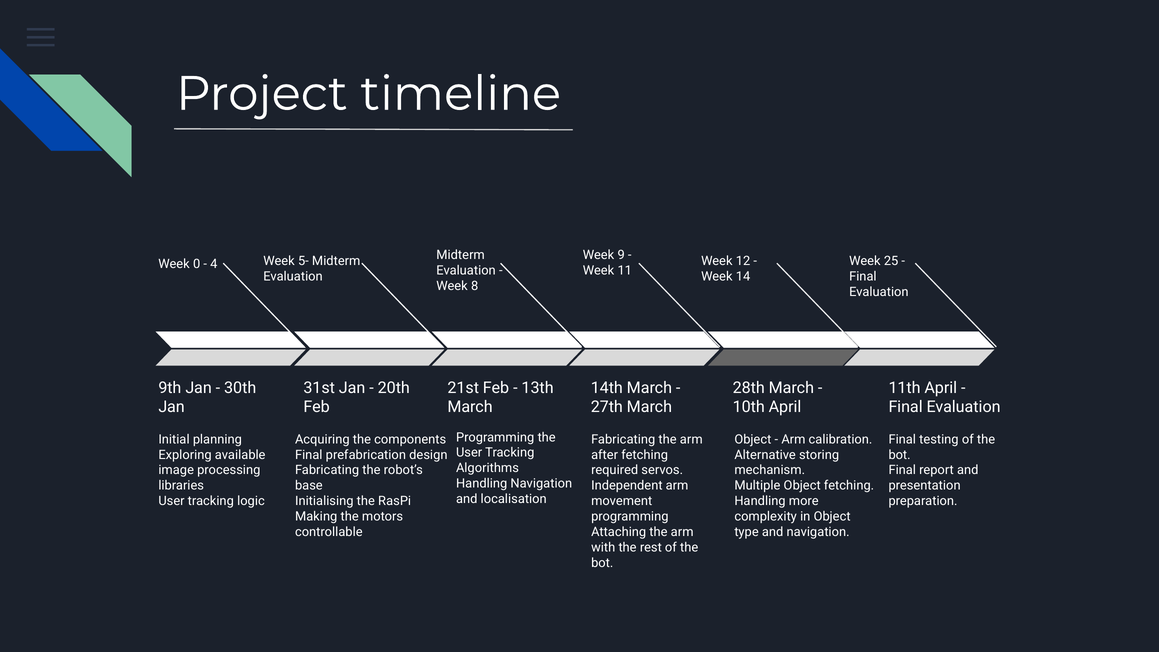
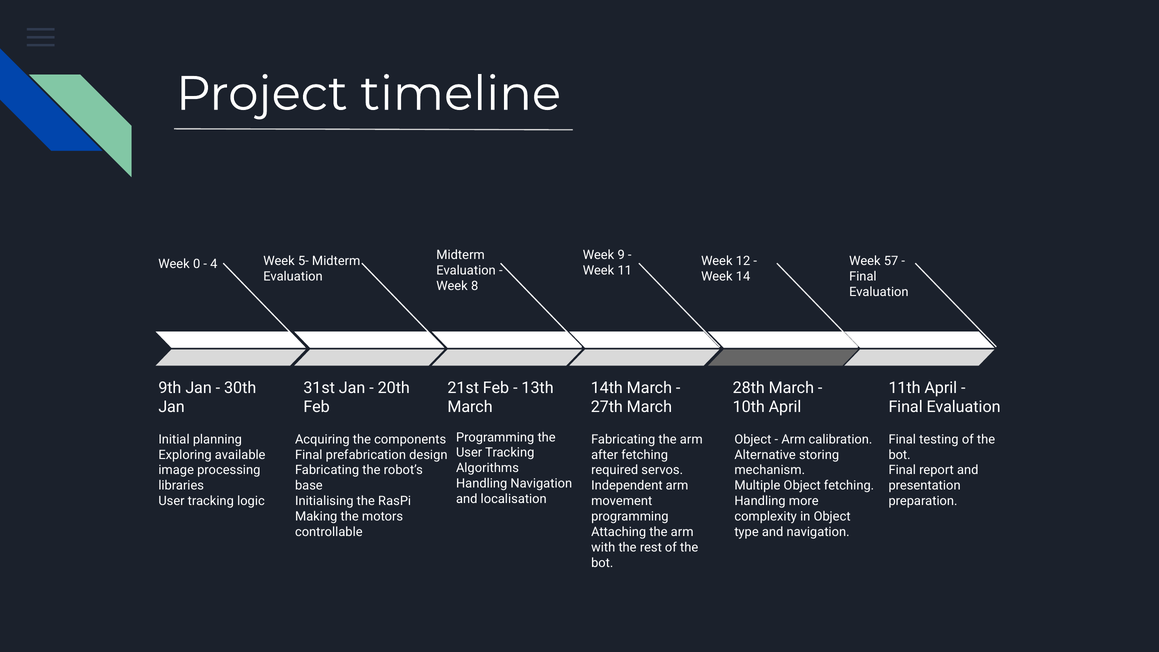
25: 25 -> 57 (891, 261)
